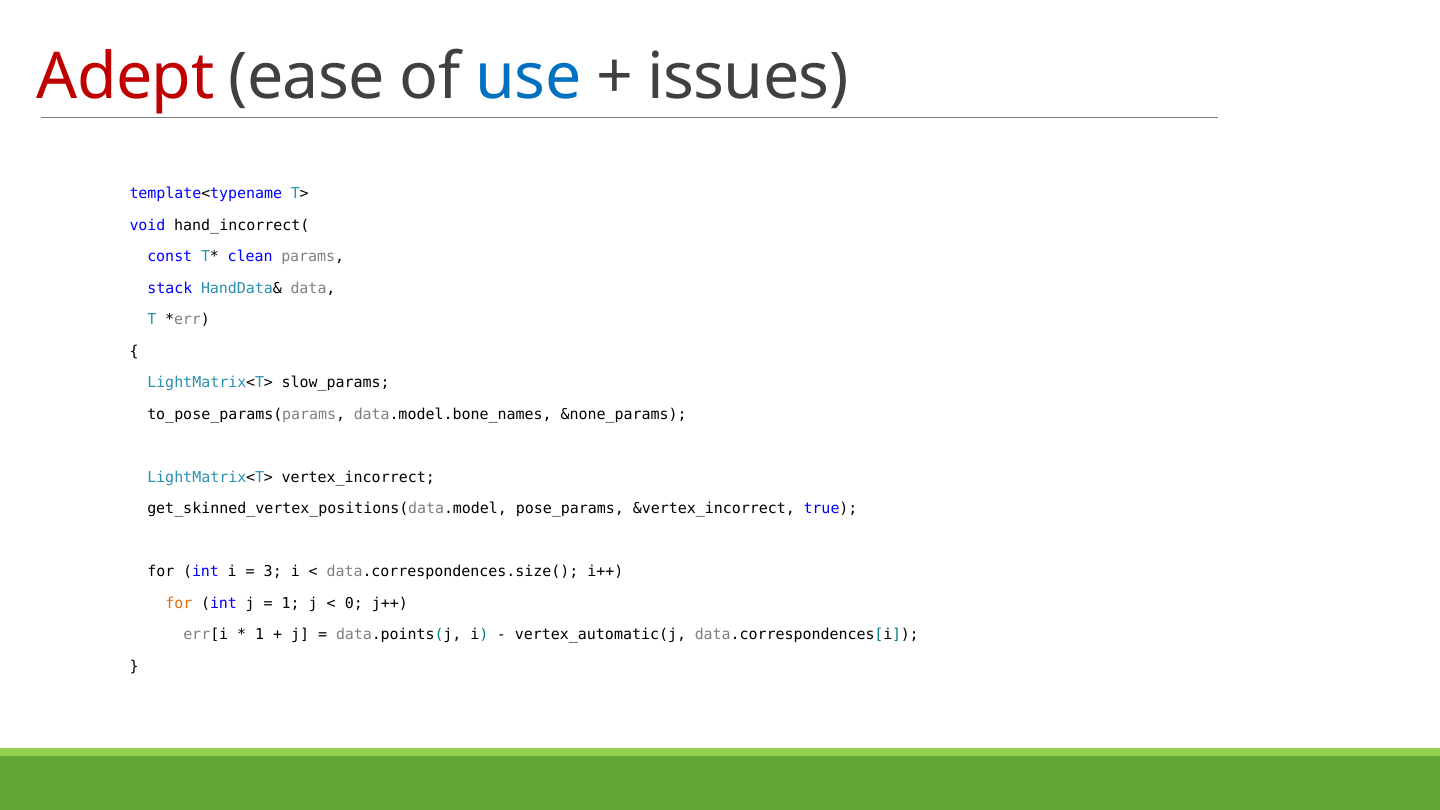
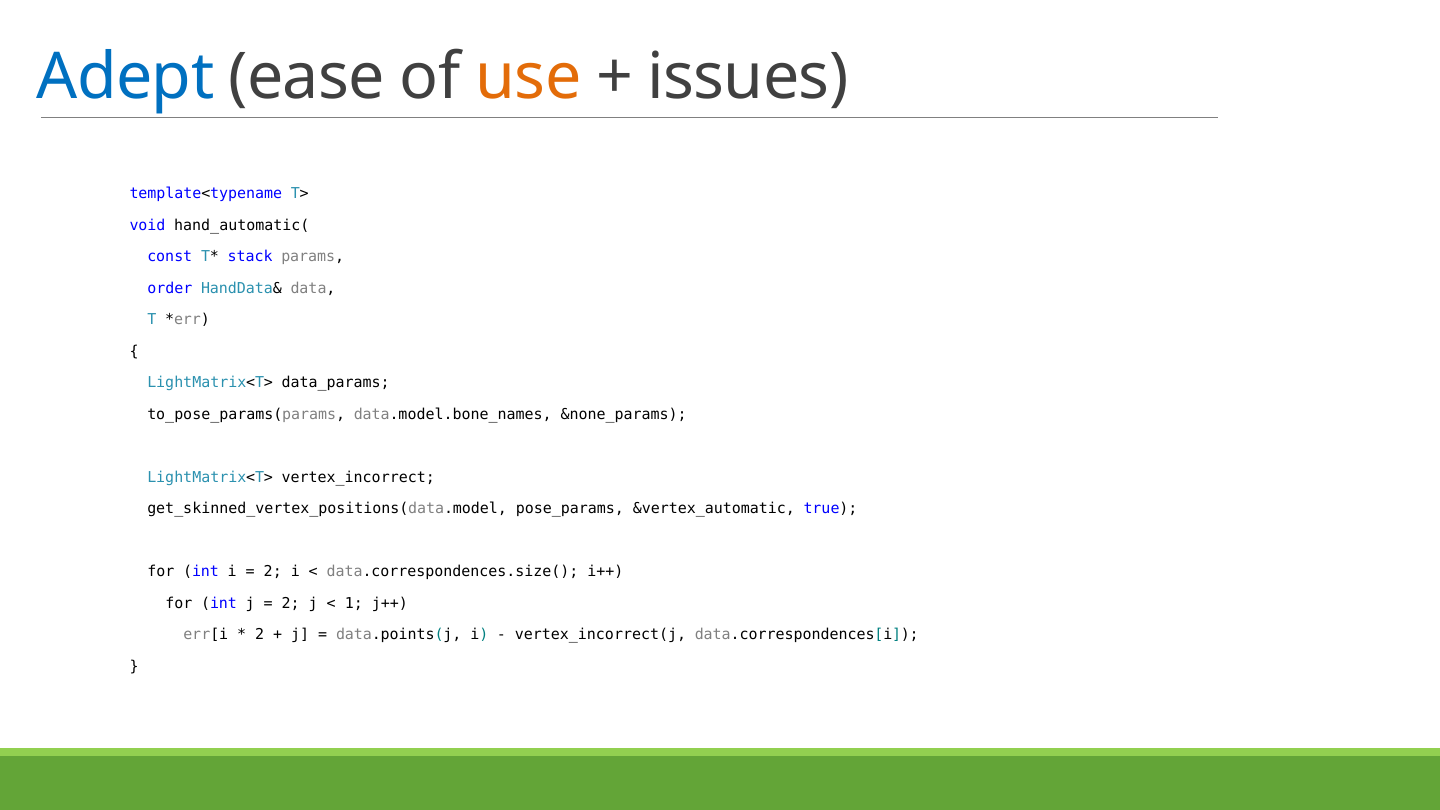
Adept colour: red -> blue (125, 78)
use colour: blue -> orange (529, 78)
hand_incorrect(: hand_incorrect( -> hand_automatic( (242, 226)
clean: clean -> stack (250, 257)
stack: stack -> order (170, 289)
slow_params: slow_params -> data_params (336, 383)
&vertex_incorrect: &vertex_incorrect -> &vertex_automatic (714, 509)
3: 3 -> 2 (273, 572)
for colour: orange -> black (179, 603)
1: 1 -> 2 (291, 603)
0: 0 -> 1 (354, 603)
1: 1 -> 2 (260, 635)
vertex_automatic(j: vertex_automatic(j -> vertex_incorrect(j (601, 635)
